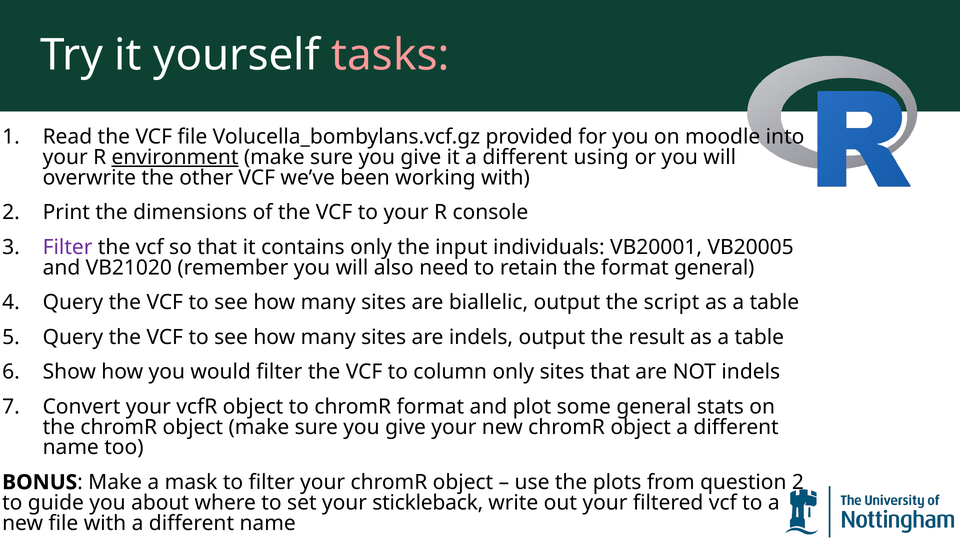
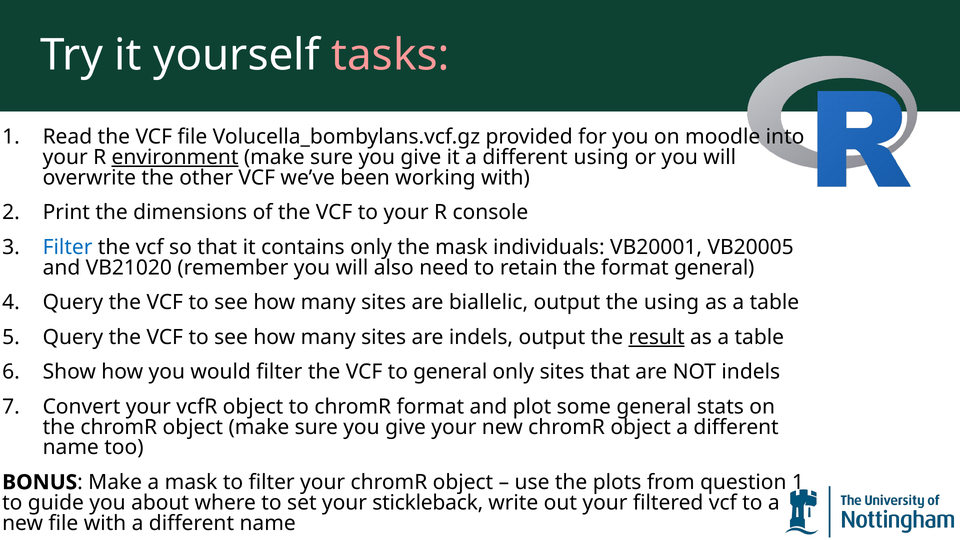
Filter colour: purple -> blue (68, 247)
the input: input -> mask (461, 247)
the script: script -> using (672, 302)
result underline: none -> present (657, 337)
to column: column -> general (450, 372)
question 2: 2 -> 1 (798, 482)
